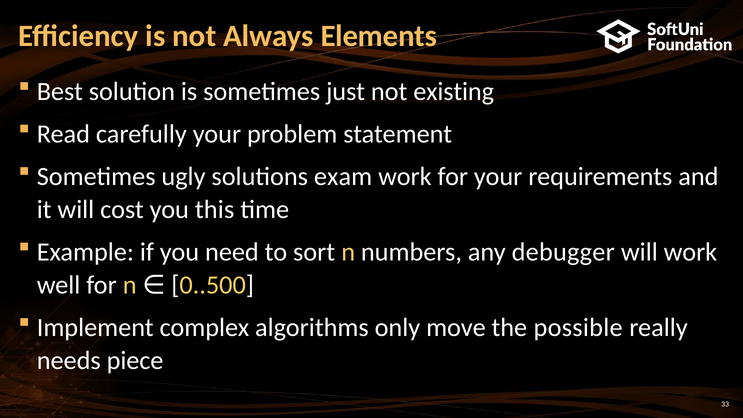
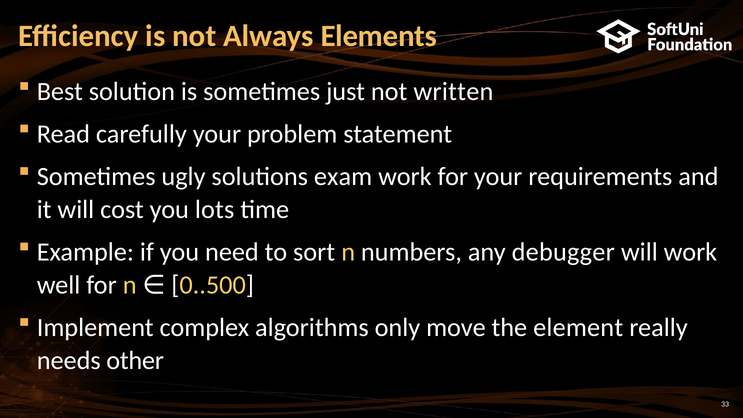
existing: existing -> written (453, 92)
this: this -> lots (215, 210)
possible: possible -> element (578, 328)
piece: piece -> other (135, 361)
